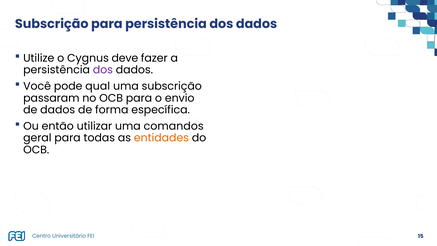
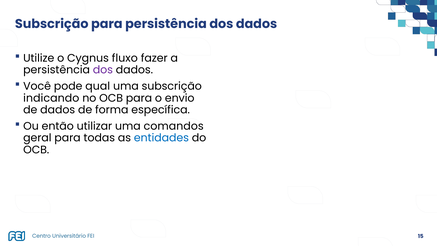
deve: deve -> fluxo (125, 58)
passaram: passaram -> indicando (51, 98)
entidades colour: orange -> blue (161, 138)
